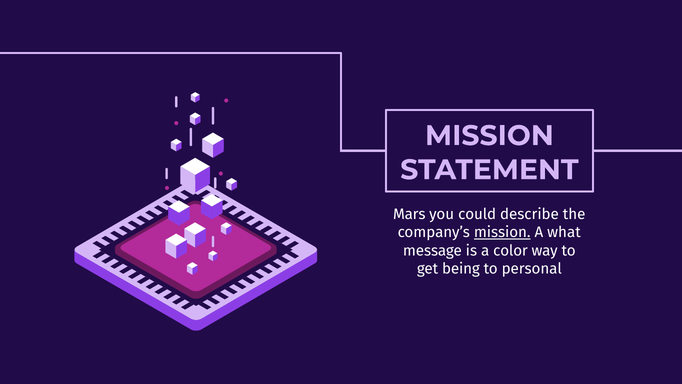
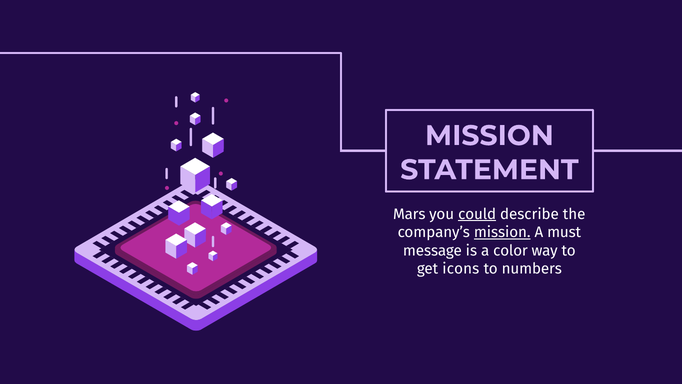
could underline: none -> present (477, 214)
what: what -> must (564, 232)
being: being -> icons (461, 269)
personal: personal -> numbers (532, 269)
